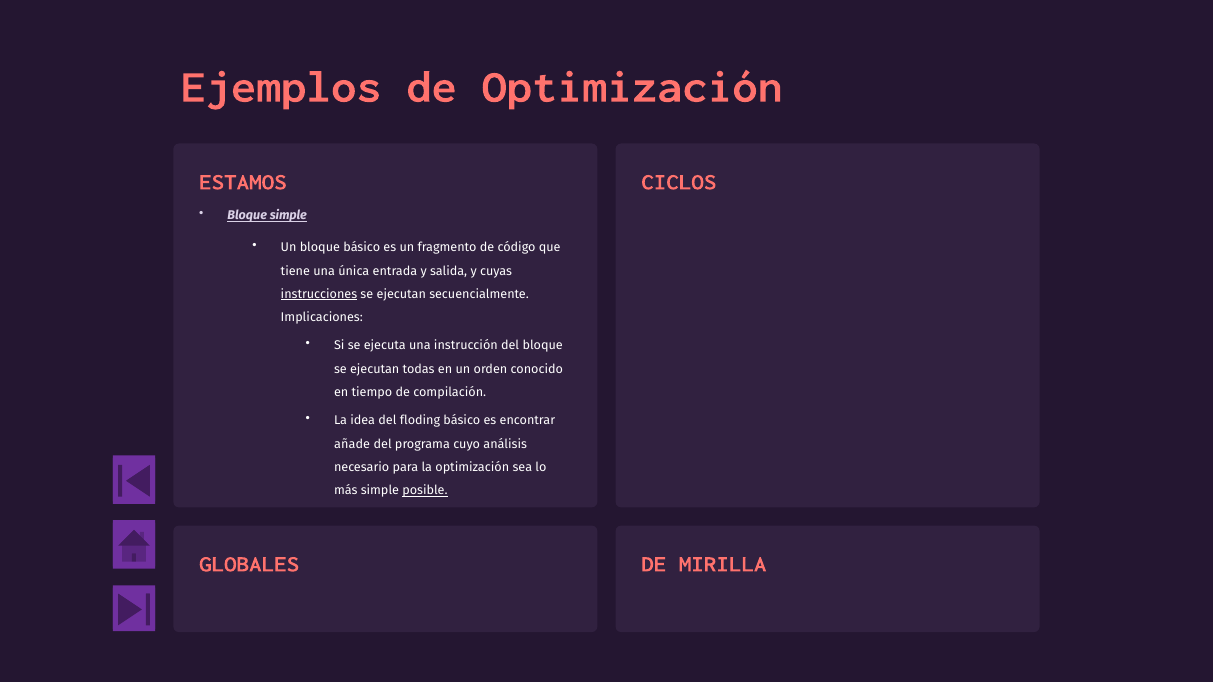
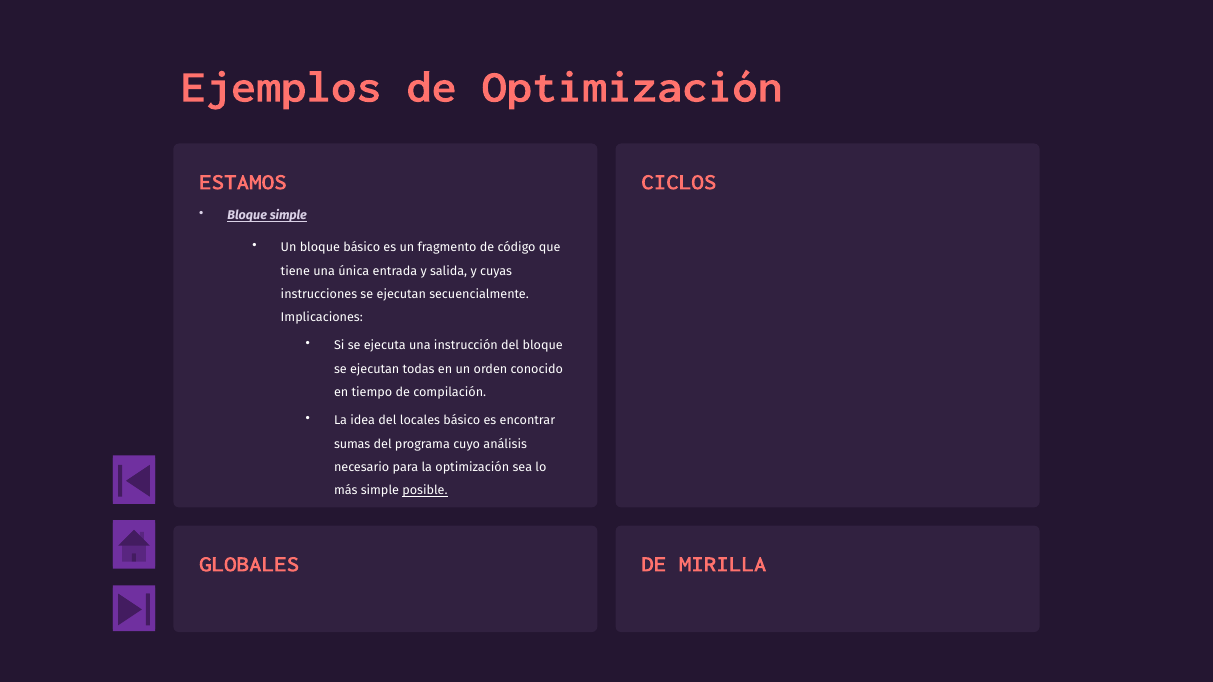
instrucciones underline: present -> none (319, 294)
floding: floding -> locales (420, 421)
añade: añade -> sumas (352, 444)
